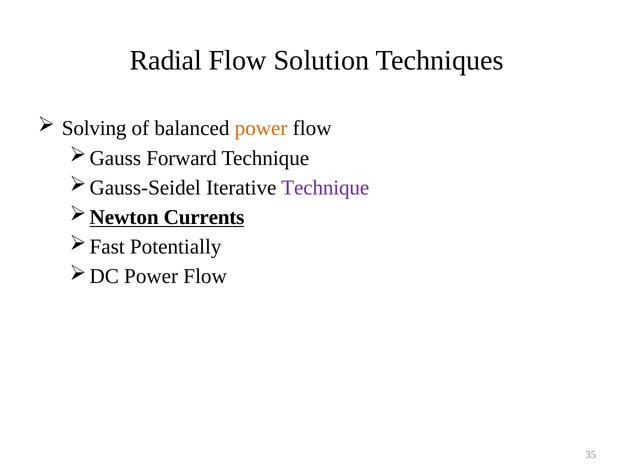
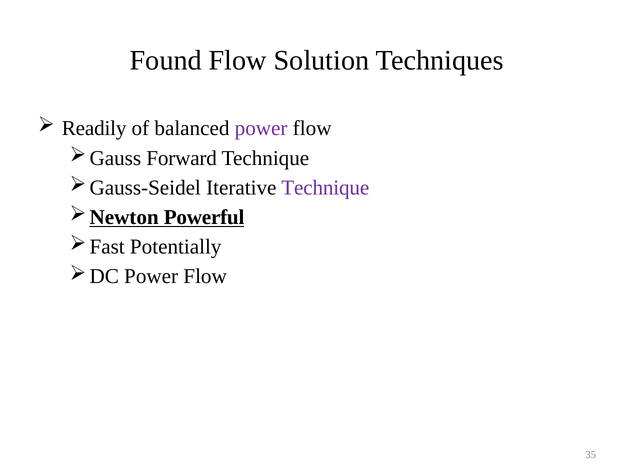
Radial: Radial -> Found (166, 61)
Solving: Solving -> Readily (94, 128)
power colour: orange -> purple (261, 128)
Currents: Currents -> Powerful (204, 217)
